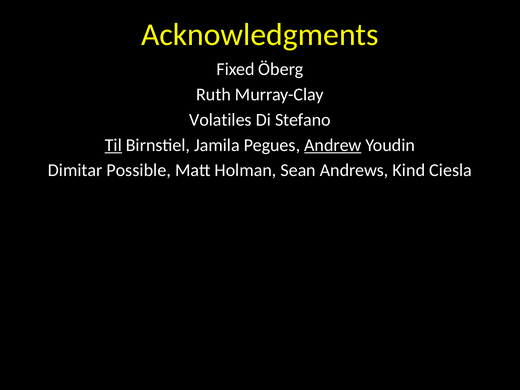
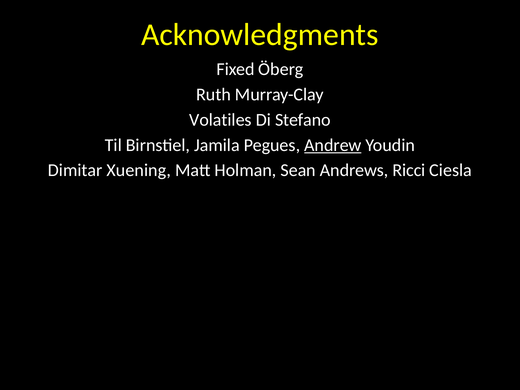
Til underline: present -> none (113, 145)
Possible: Possible -> Xuening (139, 170)
Kind: Kind -> Ricci (409, 170)
